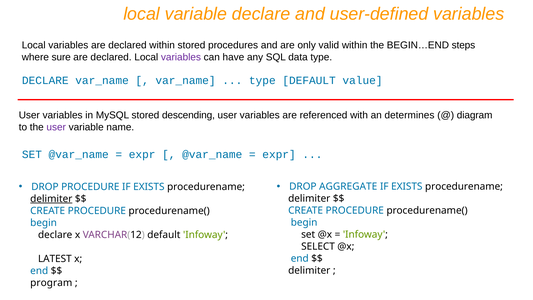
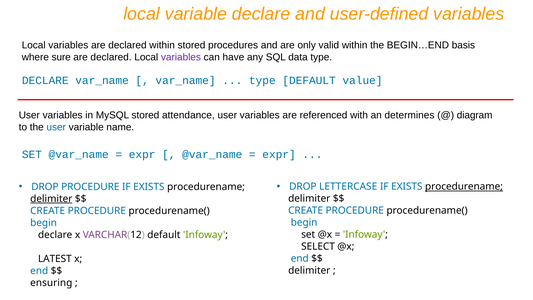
steps: steps -> basis (463, 45)
descending: descending -> attendance (188, 115)
user colour: purple -> blue (56, 127)
AGGREGATE: AGGREGATE -> LETTERCASE (348, 187)
procedurename underline: none -> present (464, 187)
program: program -> ensuring (51, 283)
